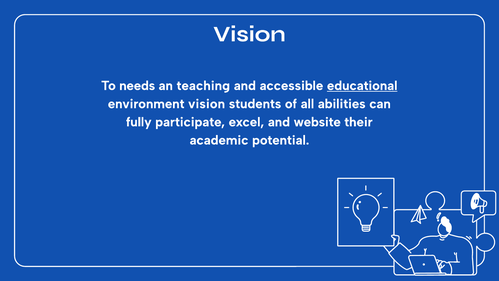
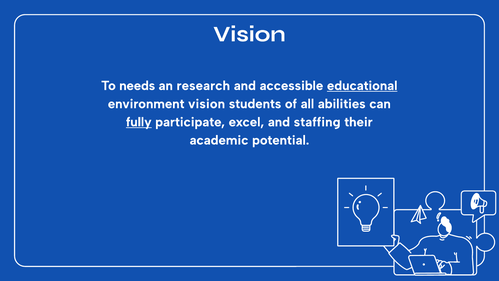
teaching: teaching -> research (203, 86)
fully underline: none -> present (139, 122)
website: website -> staffing (317, 122)
